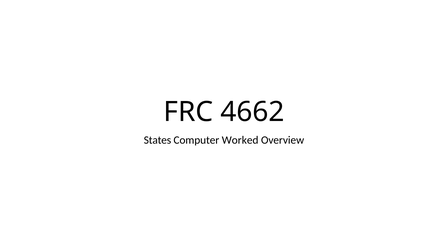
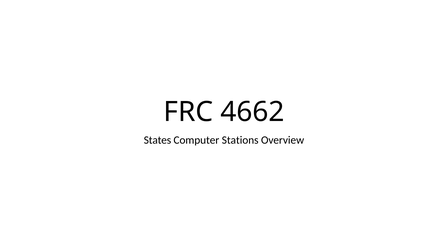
Worked: Worked -> Stations (240, 140)
